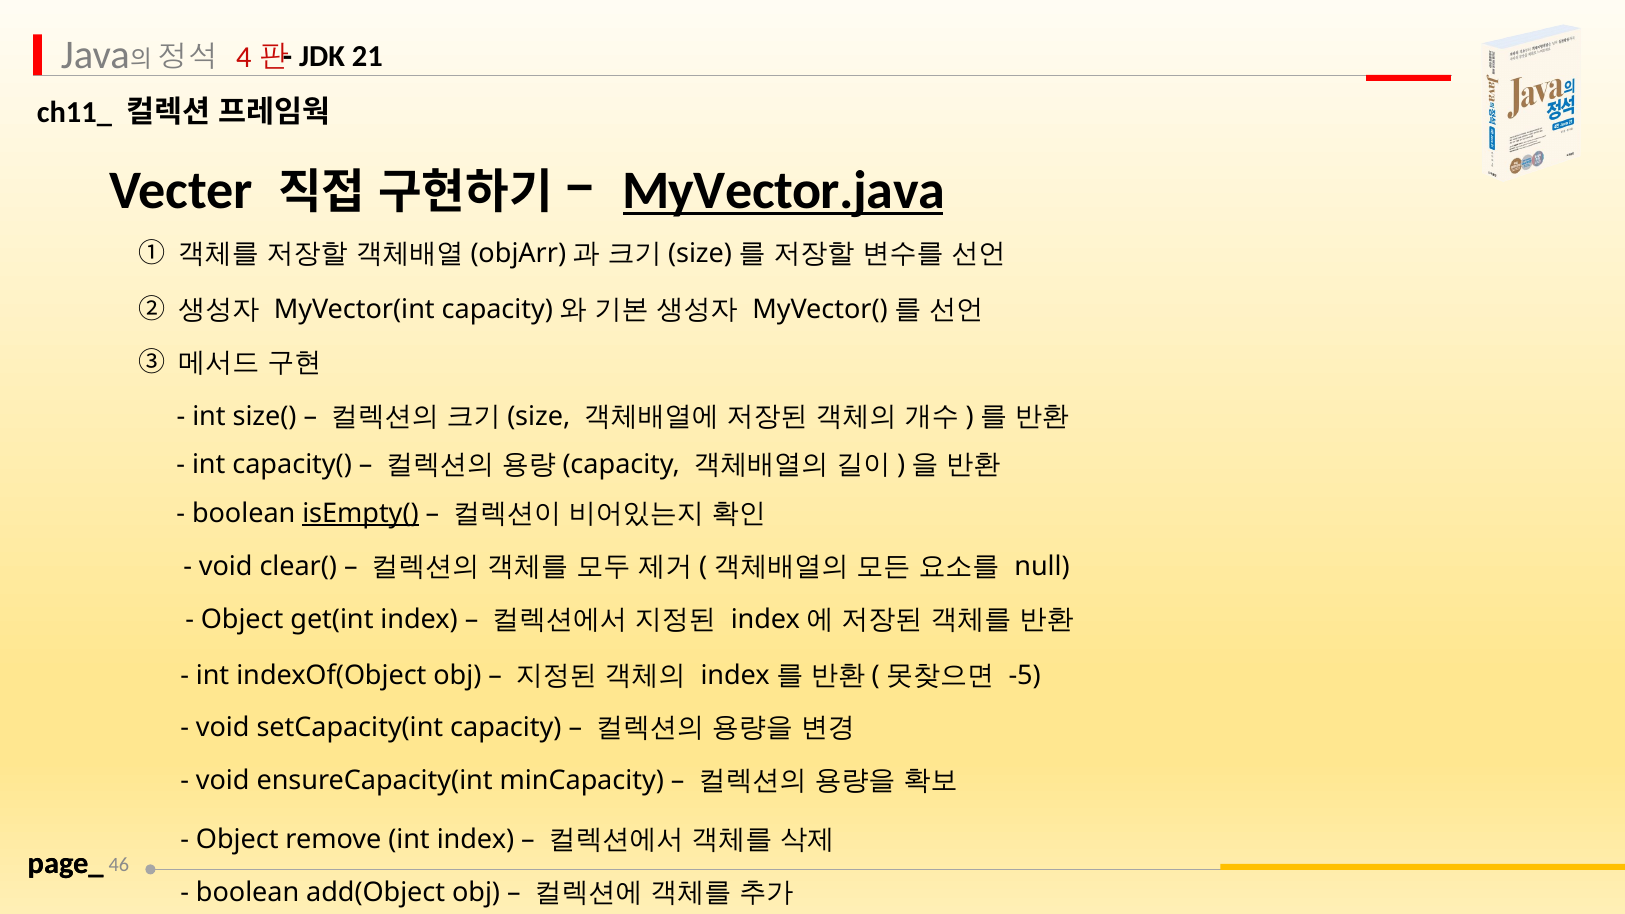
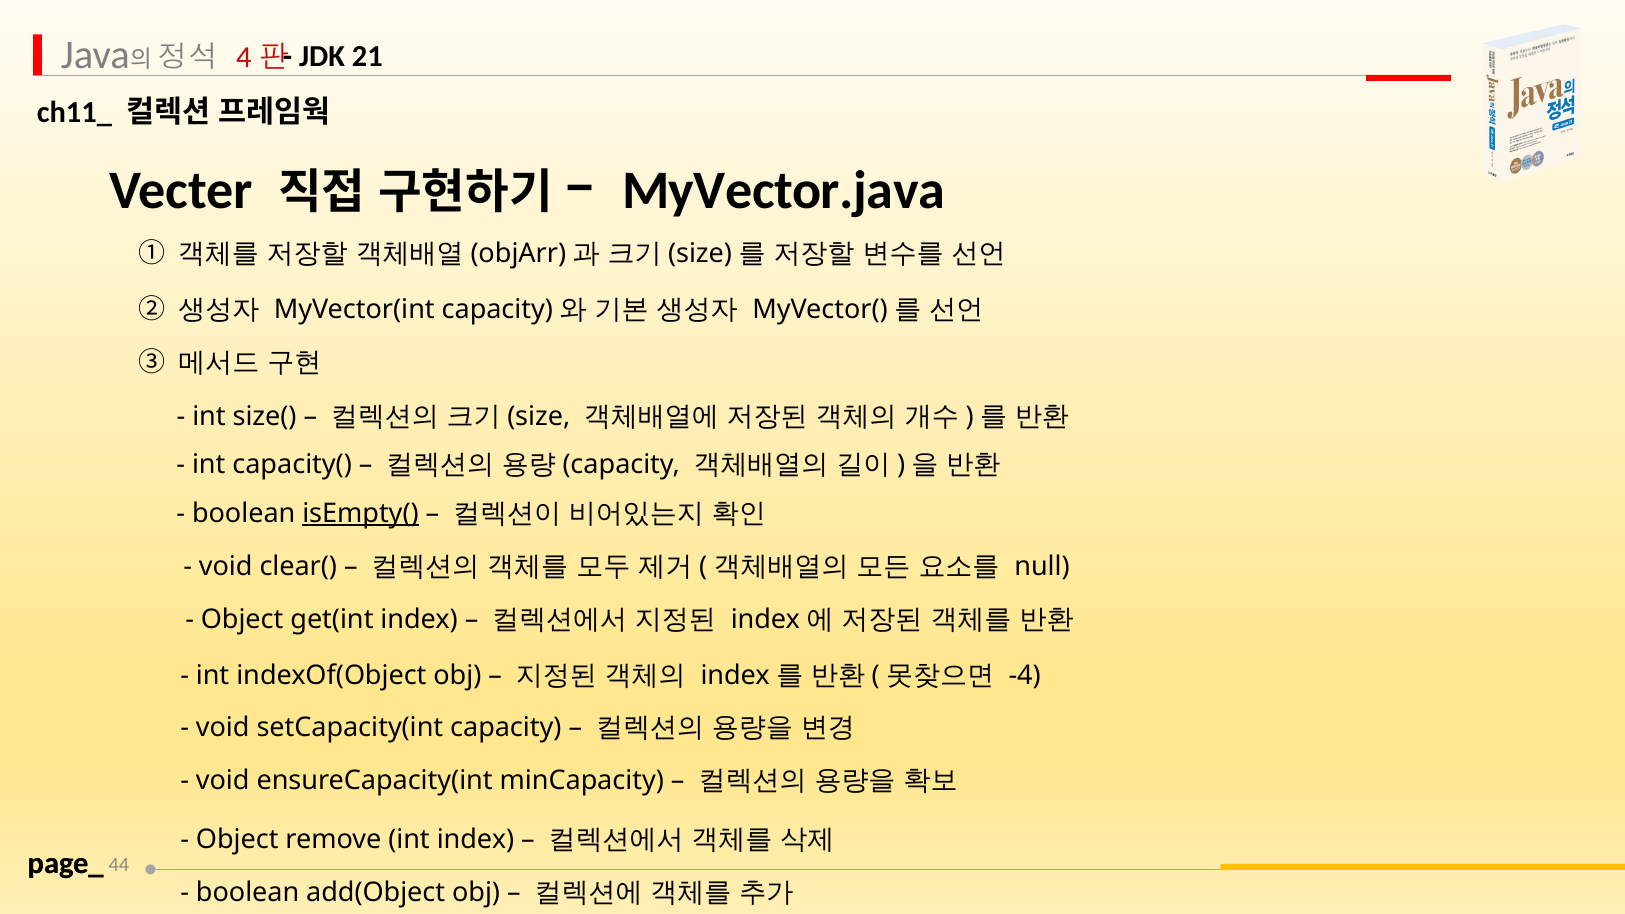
MyVector.java underline: present -> none (783, 190)
-5: -5 -> -4 (1025, 676)
46: 46 -> 44 (119, 865)
